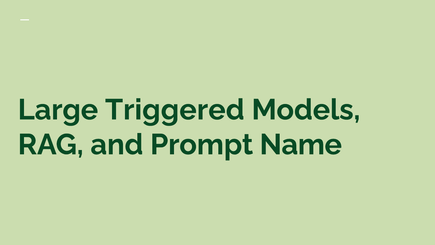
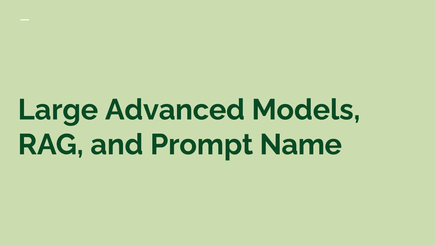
Triggered: Triggered -> Advanced (175, 110)
